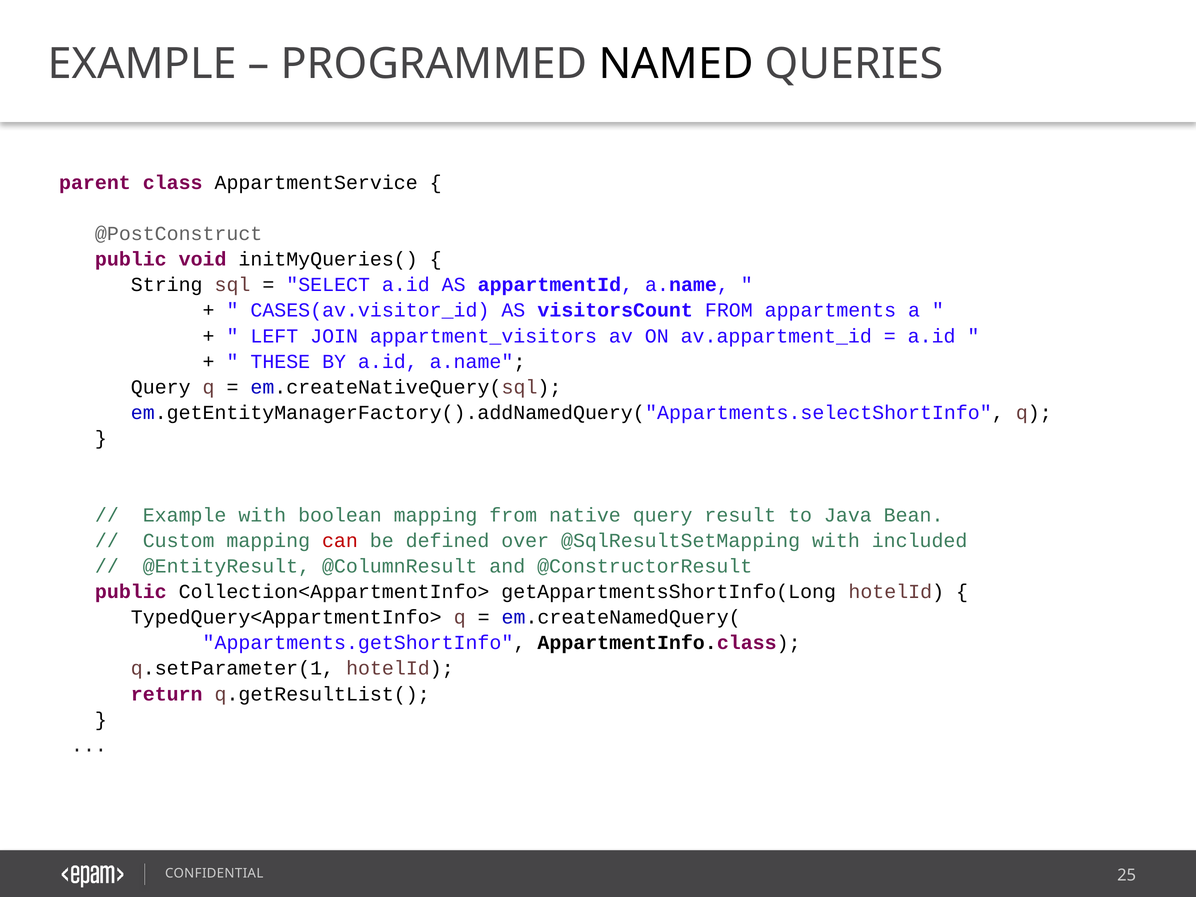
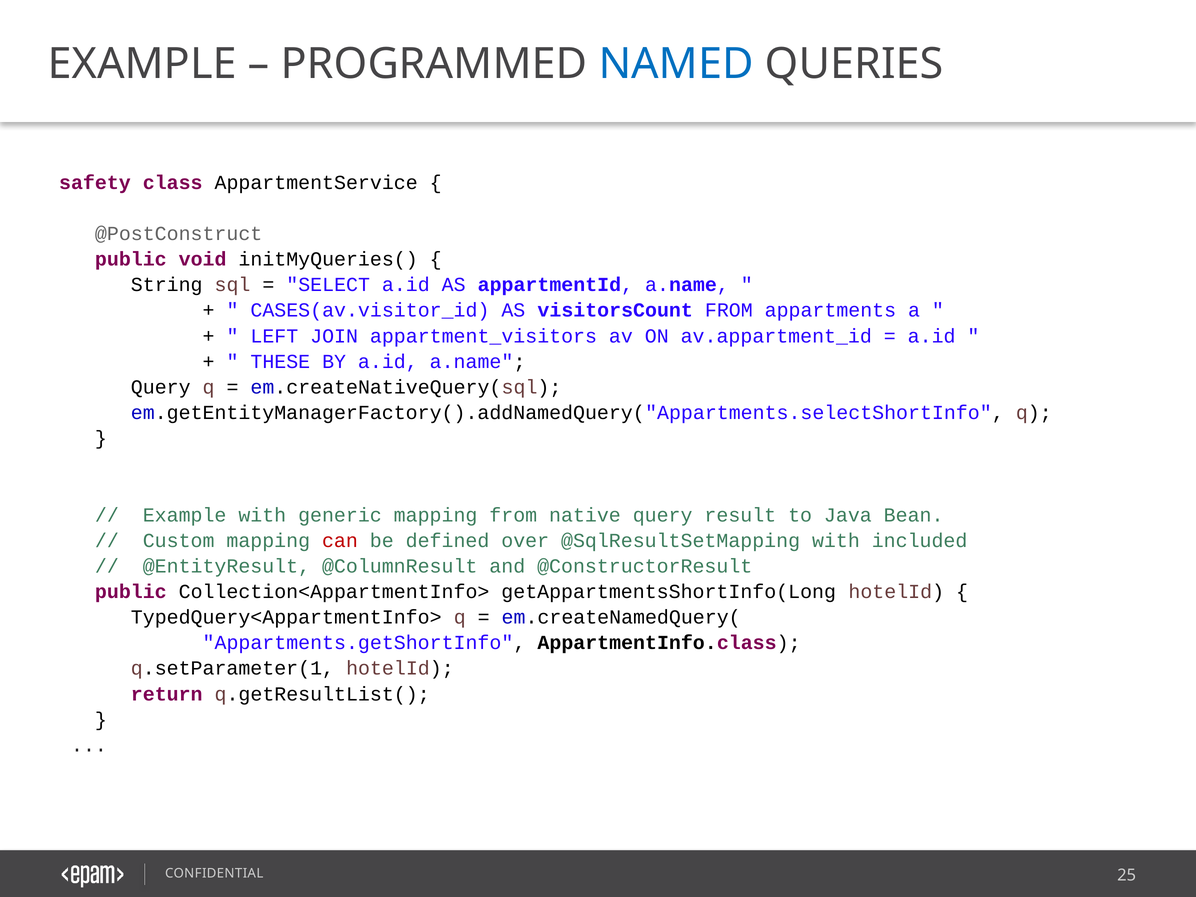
NAMED colour: black -> blue (676, 64)
parent: parent -> safety (95, 183)
boolean: boolean -> generic (340, 515)
